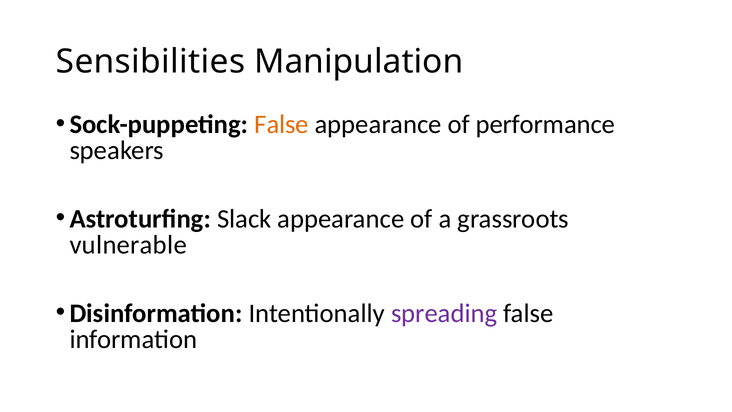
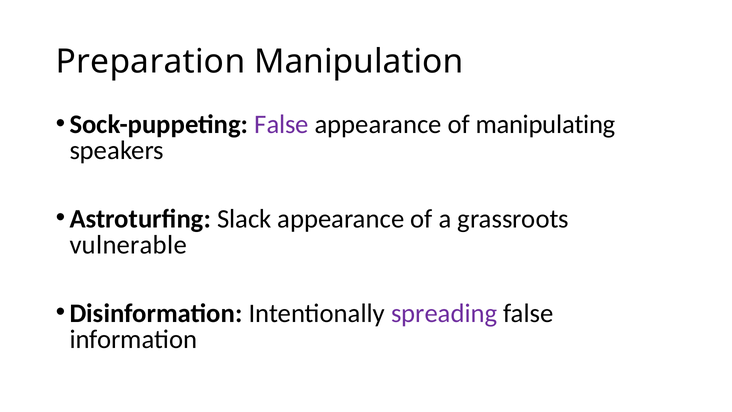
Sensibilities: Sensibilities -> Preparation (151, 61)
False colour: orange -> purple (282, 124)
performance: performance -> manipulating (545, 124)
